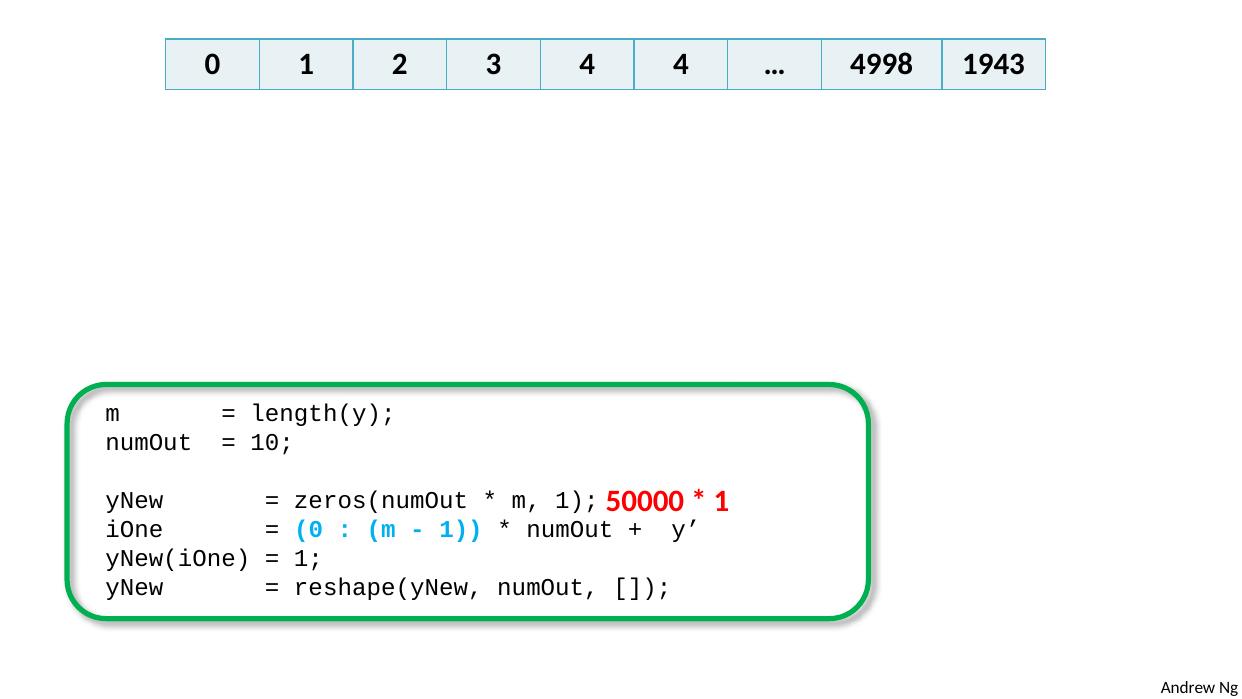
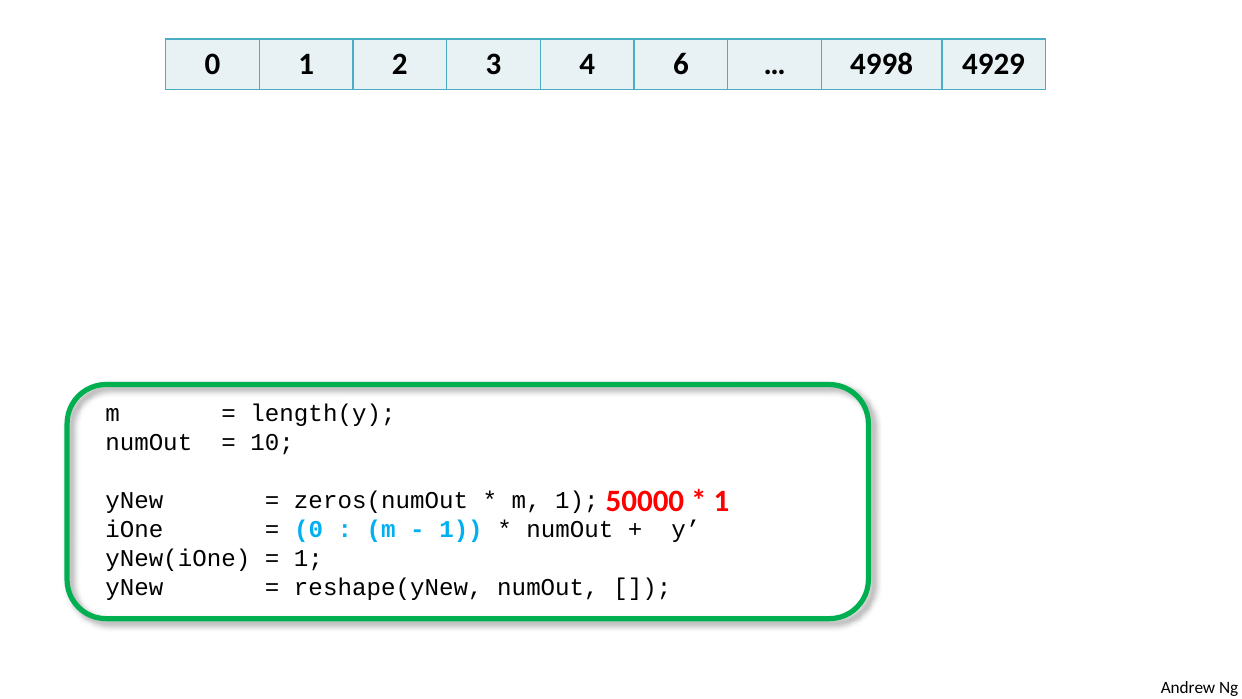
4 4: 4 -> 6 (681, 64)
1943: 1943 -> 4929 (994, 64)
